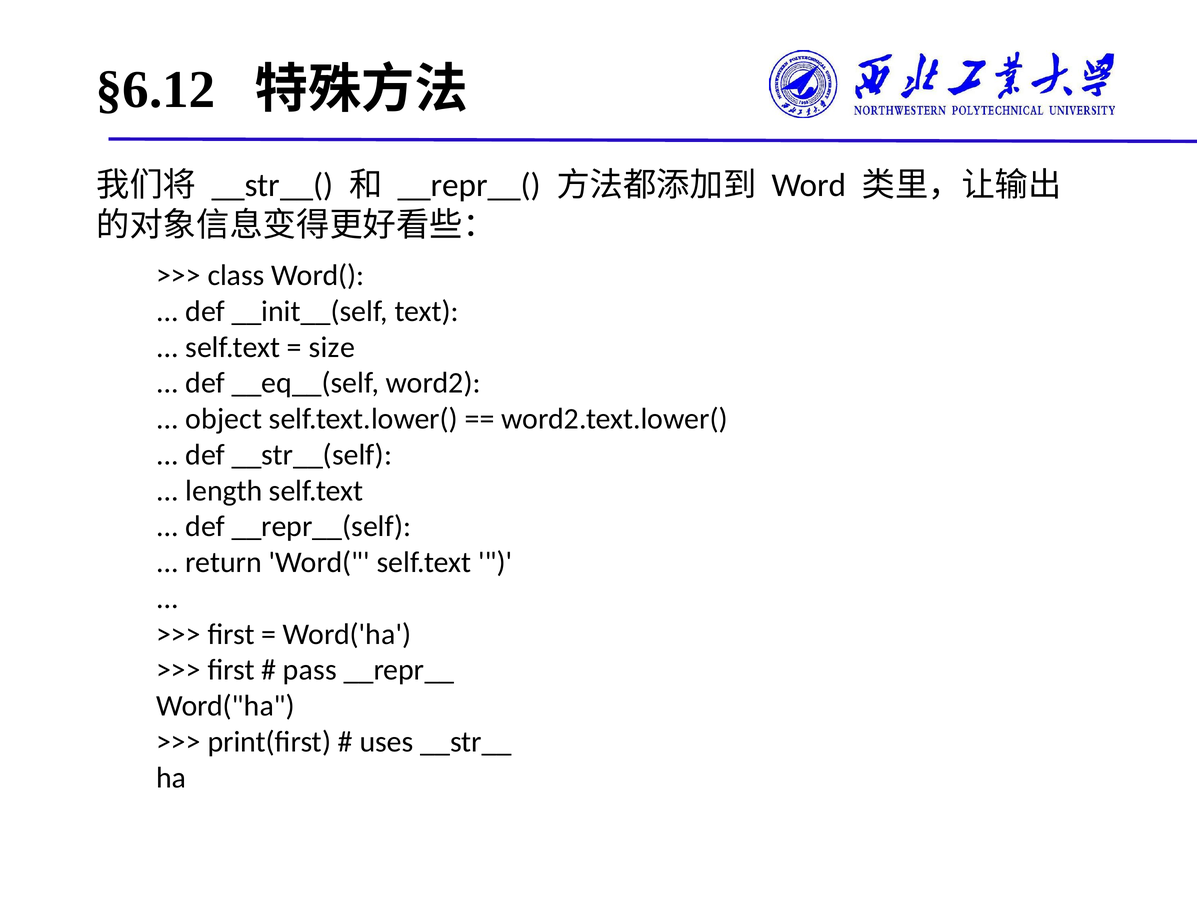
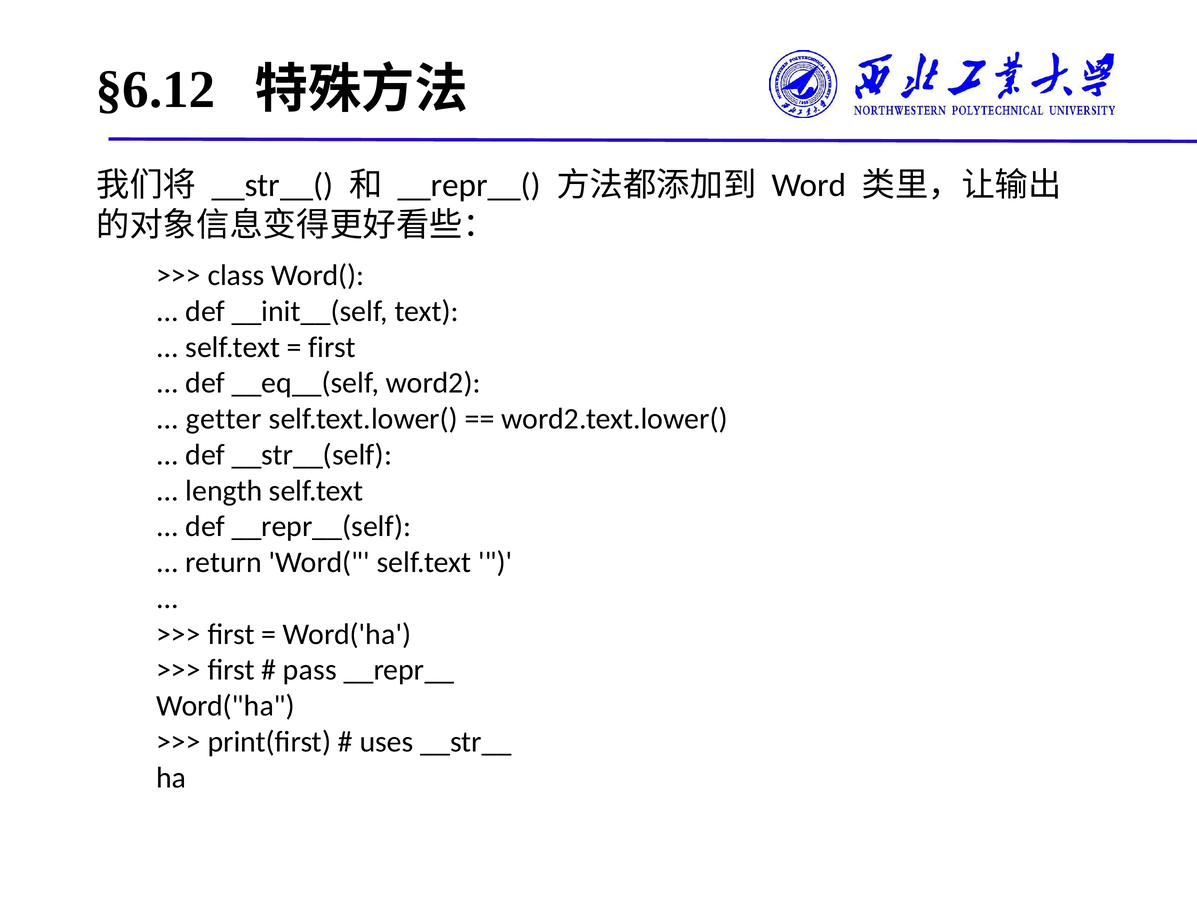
size: size -> first (332, 347)
object: object -> getter (224, 419)
